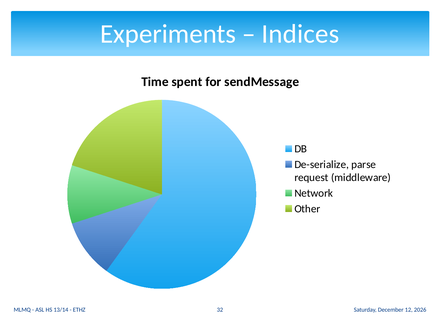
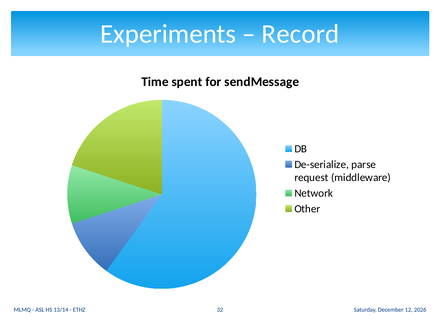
Indices: Indices -> Record (300, 34)
